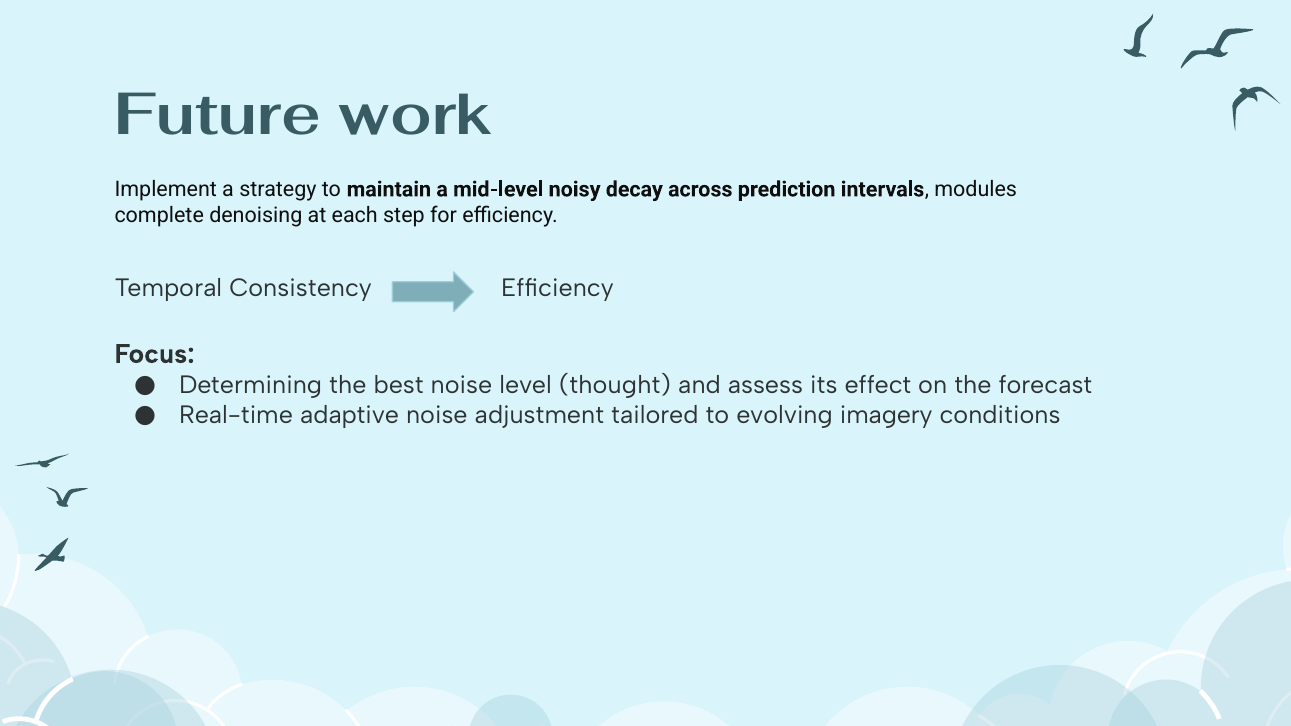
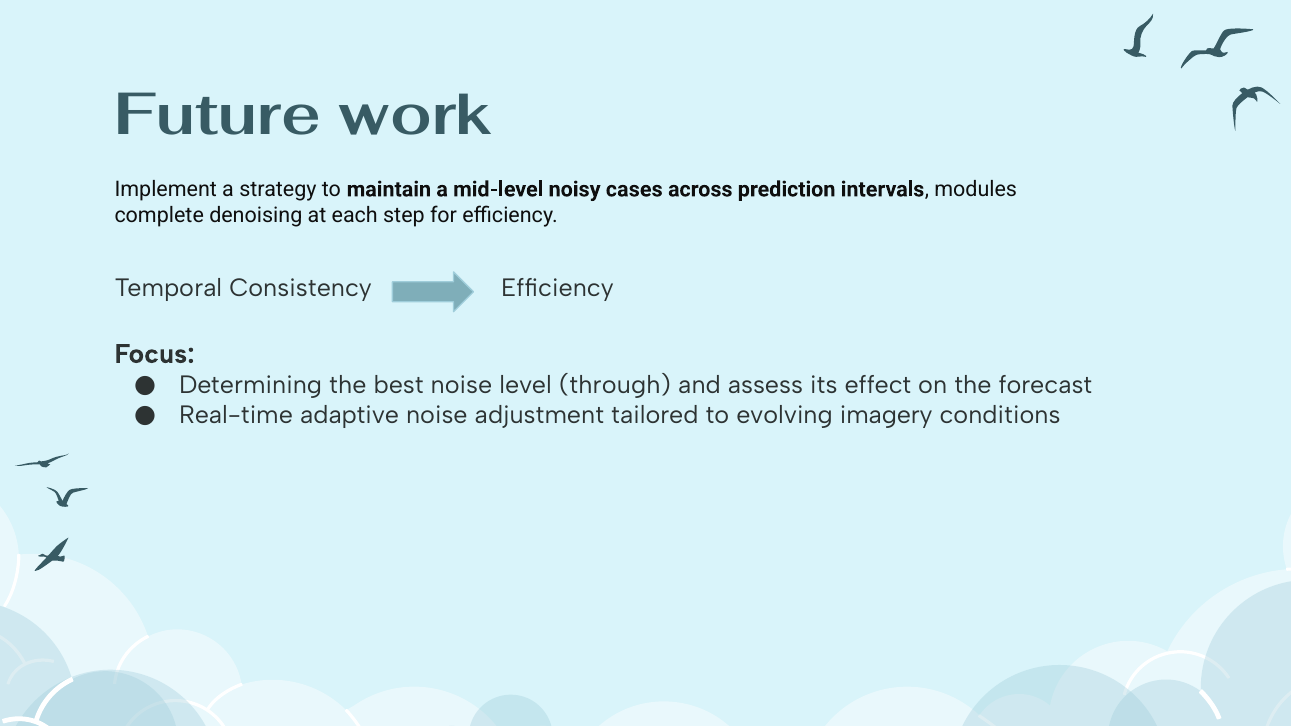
decay: decay -> cases (634, 189)
thought: thought -> through (615, 385)
